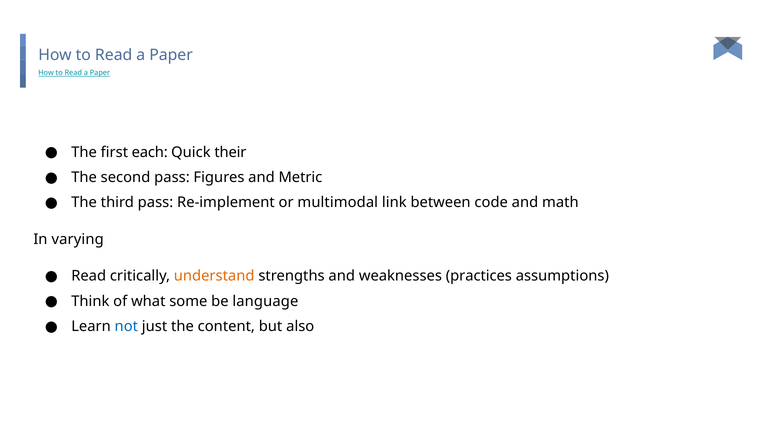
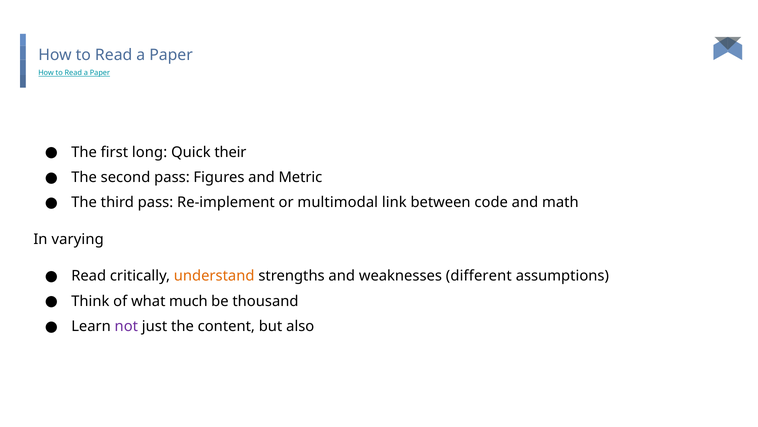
each: each -> long (150, 152)
practices: practices -> different (479, 276)
some: some -> much (188, 301)
language: language -> thousand (265, 301)
not colour: blue -> purple (126, 326)
